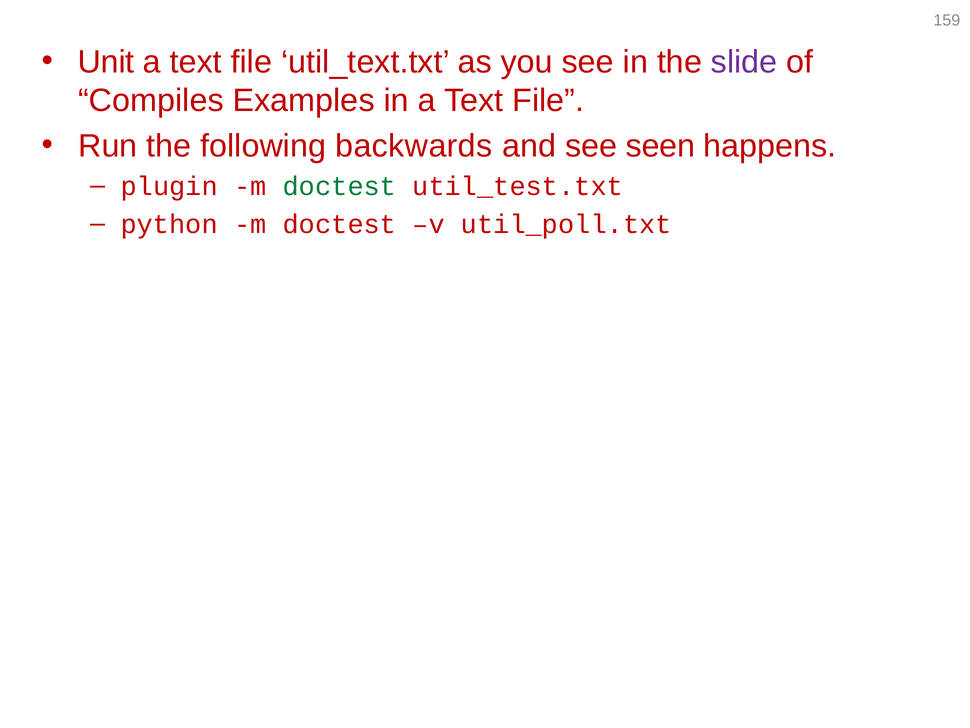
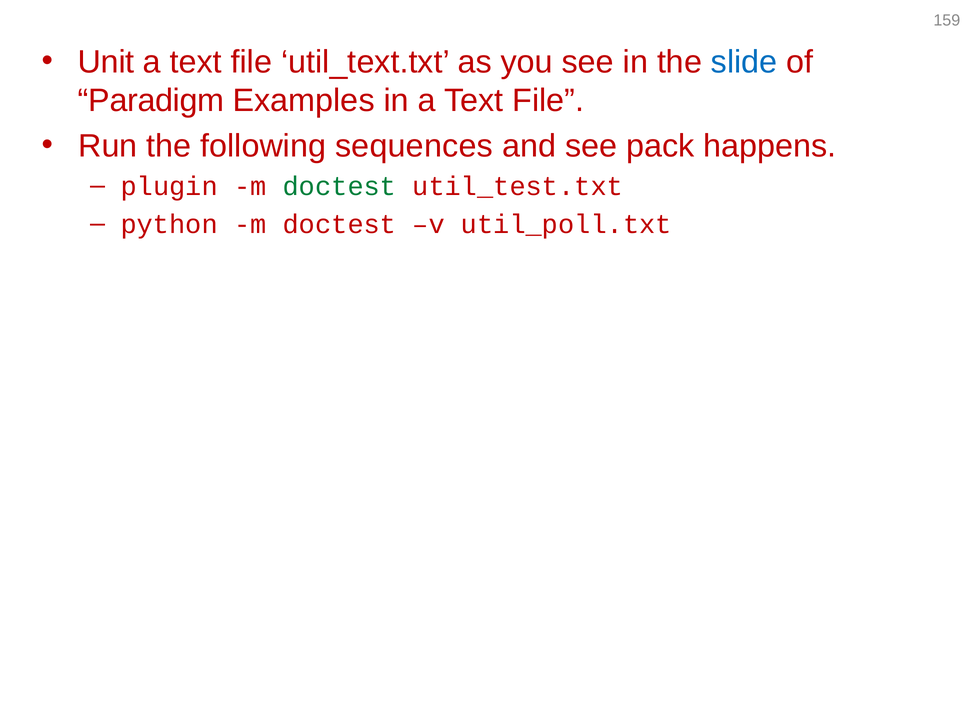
slide colour: purple -> blue (744, 62)
Compiles: Compiles -> Paradigm (151, 101)
backwards: backwards -> sequences (414, 146)
seen: seen -> pack (660, 146)
